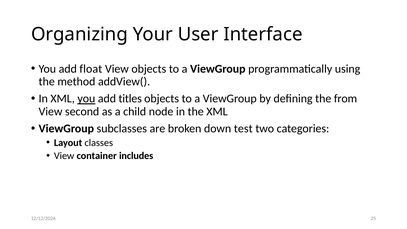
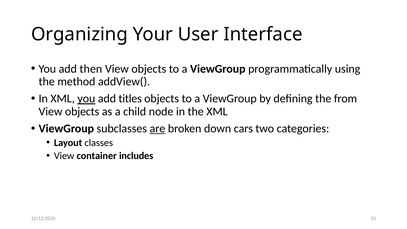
float: float -> then (91, 69)
second: second -> objects (82, 112)
are underline: none -> present (157, 129)
test: test -> cars (243, 129)
